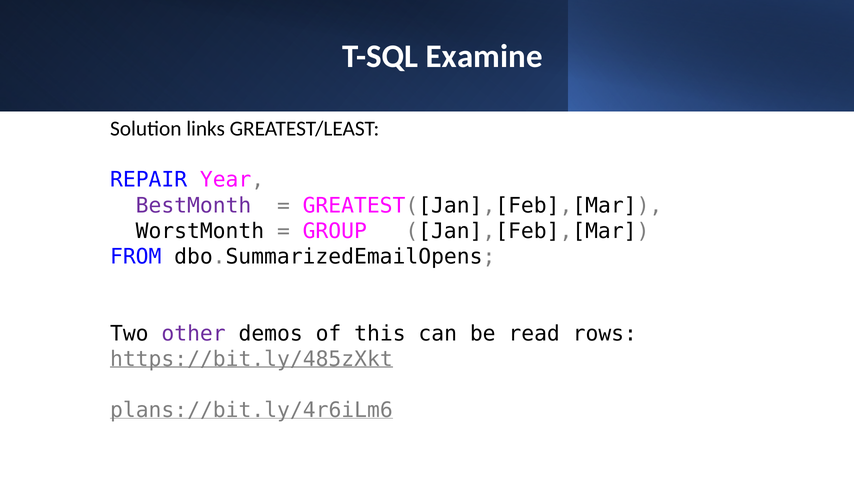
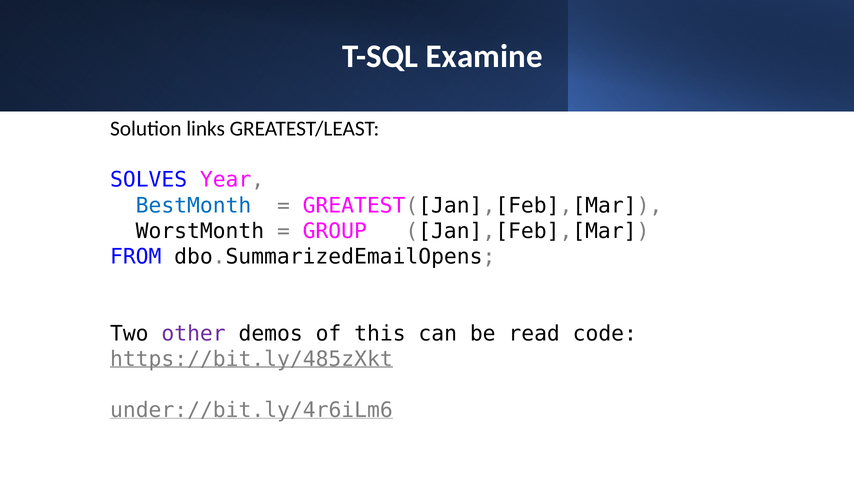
REPAIR: REPAIR -> SOLVES (149, 180)
BestMonth colour: purple -> blue (194, 206)
rows: rows -> code (605, 334)
plans://bit.ly/4r6iLm6: plans://bit.ly/4r6iLm6 -> under://bit.ly/4r6iLm6 (251, 411)
